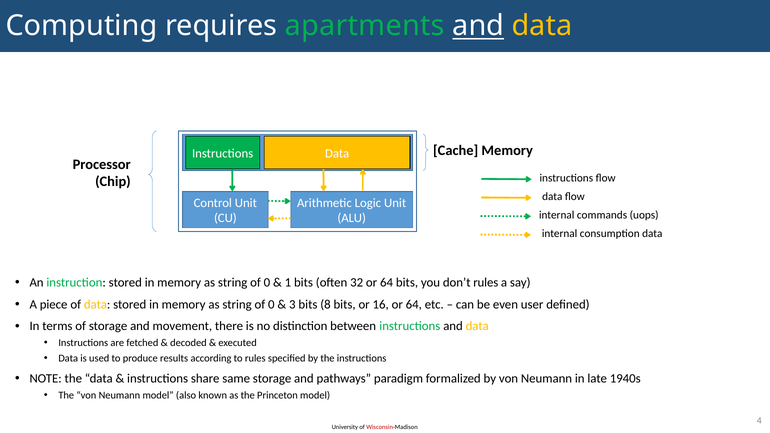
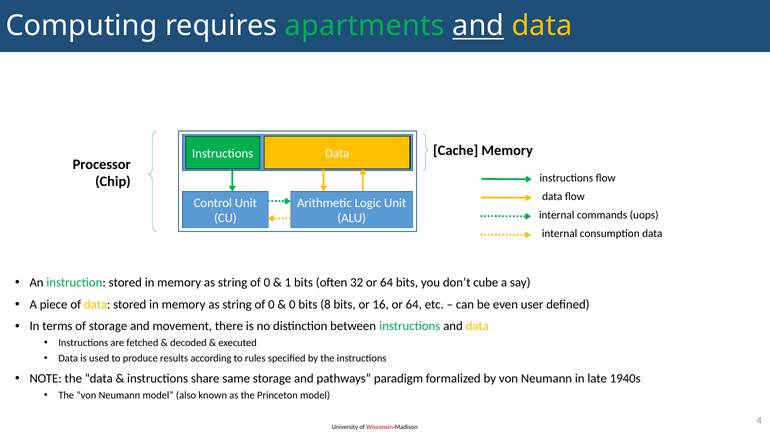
don’t rules: rules -> cube (486, 283)
3: 3 -> 0 (292, 304)
